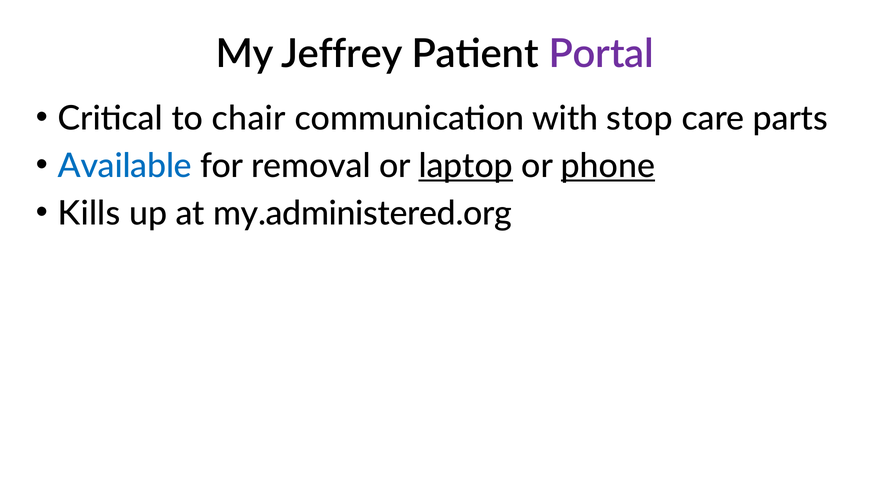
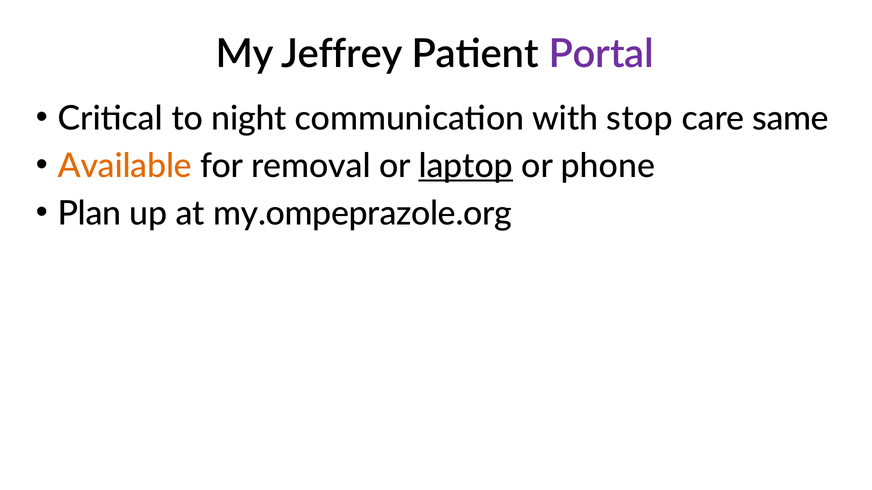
chair: chair -> night (249, 119)
parts: parts -> same (790, 119)
Available colour: blue -> orange (125, 166)
phone underline: present -> none (608, 166)
Kills: Kills -> Plan (89, 214)
my.administered.org: my.administered.org -> my.ompeprazole.org (363, 214)
